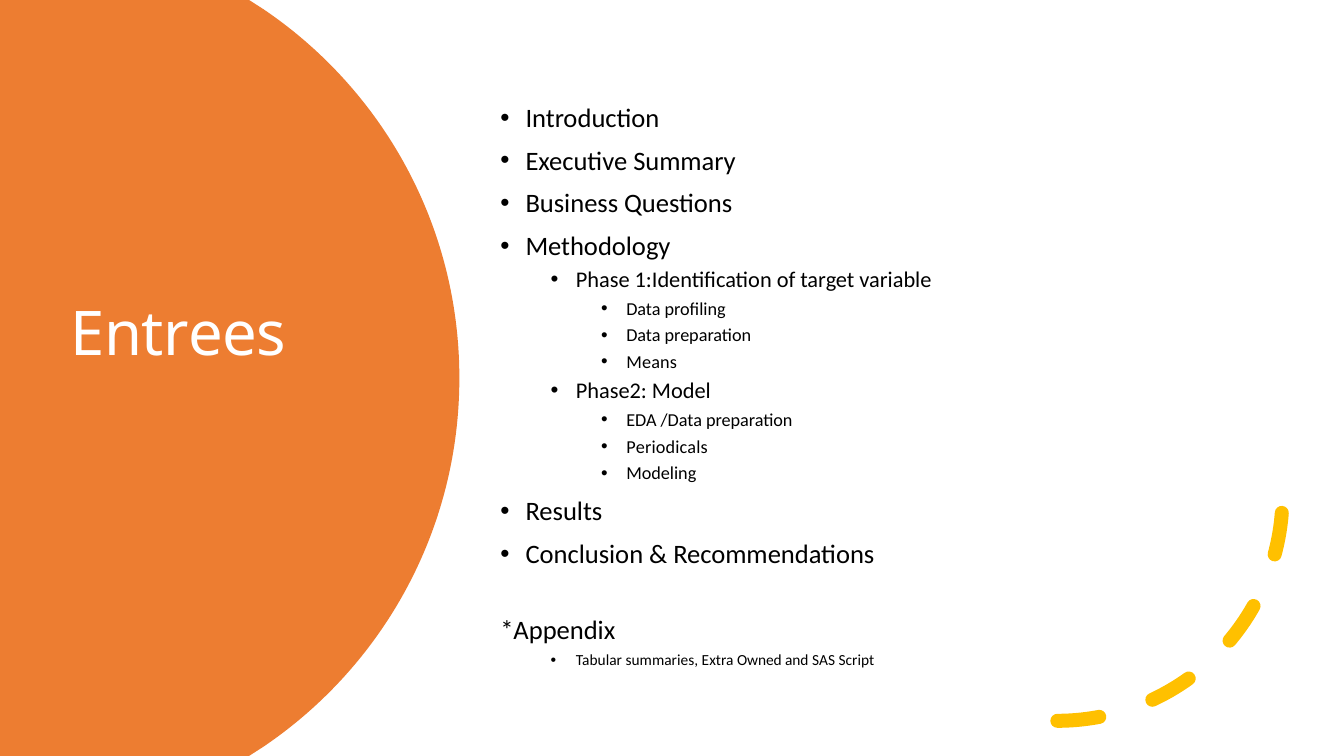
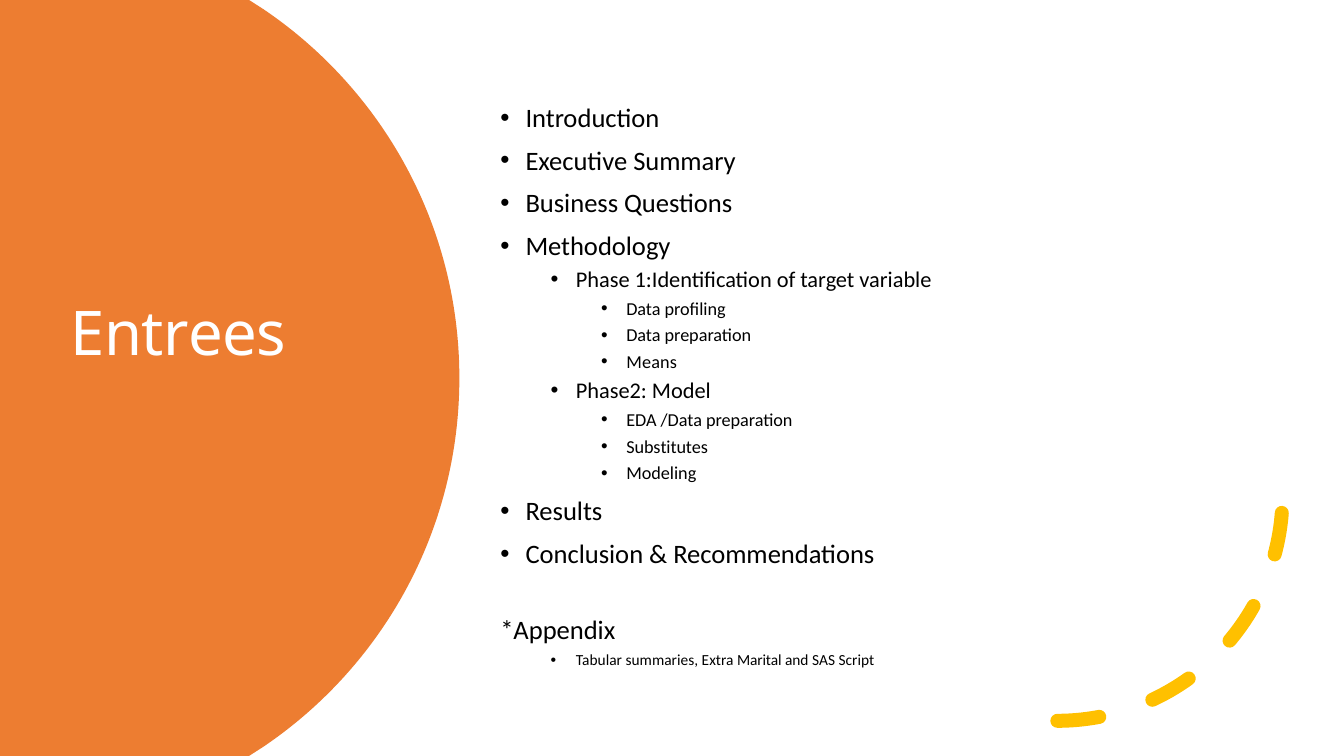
Periodicals: Periodicals -> Substitutes (667, 447)
Owned: Owned -> Marital (759, 661)
